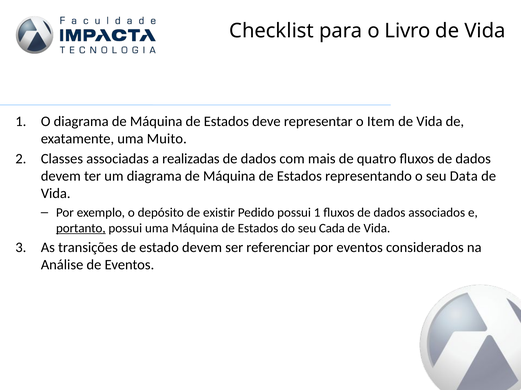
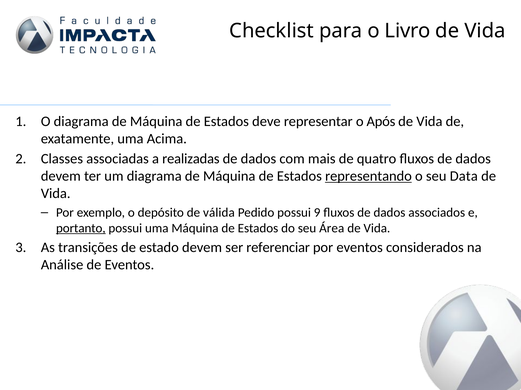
Item: Item -> Após (381, 121)
Muito: Muito -> Acima (167, 139)
representando underline: none -> present (368, 177)
existir: existir -> válida (219, 213)
possui 1: 1 -> 9 (317, 213)
Cada: Cada -> Área (332, 229)
